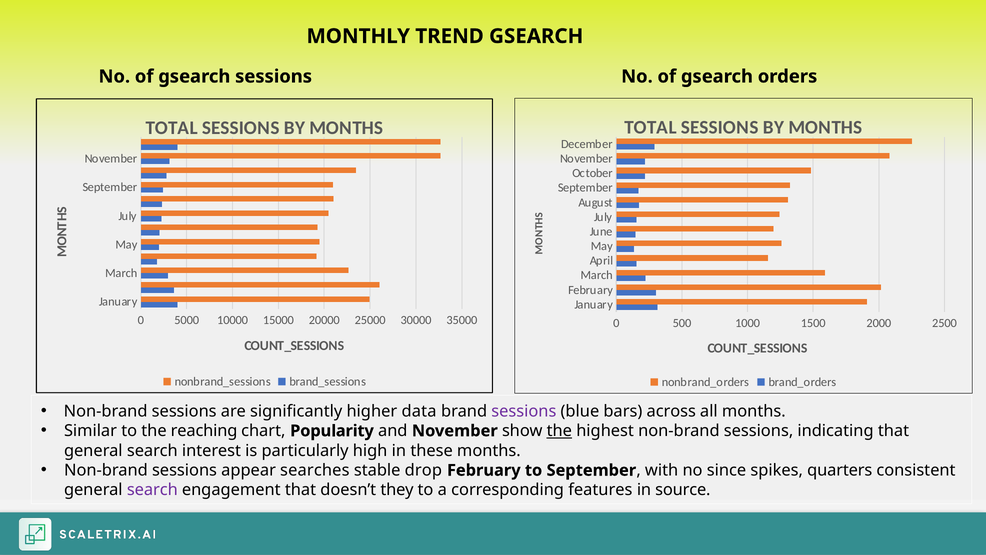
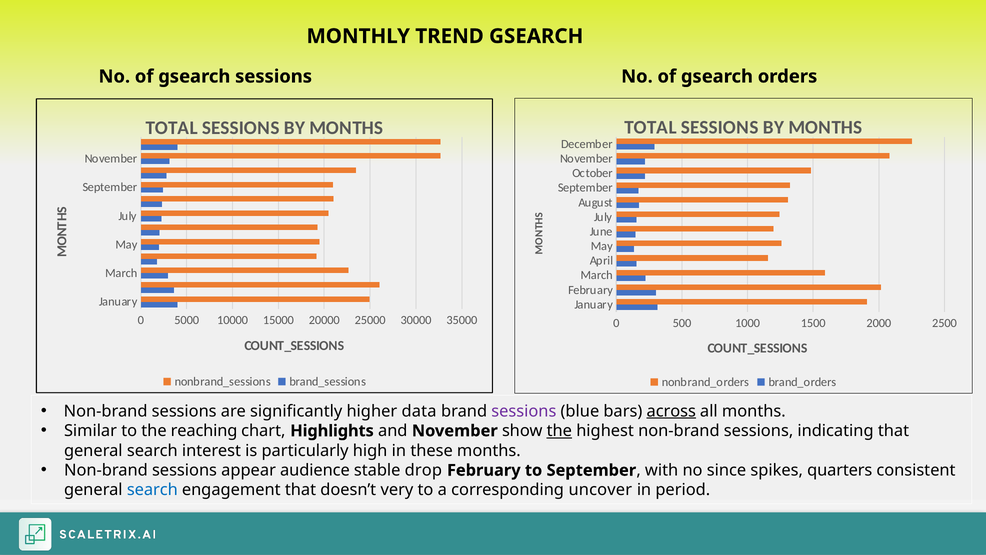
across underline: none -> present (671, 411)
Popularity: Popularity -> Highlights (332, 431)
searches: searches -> audience (315, 470)
search colour: purple -> blue (152, 490)
they: they -> very (397, 490)
features: features -> uncover (600, 490)
source: source -> period (683, 490)
